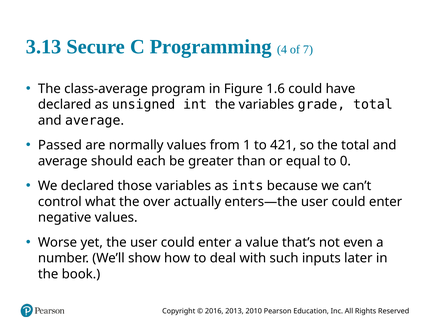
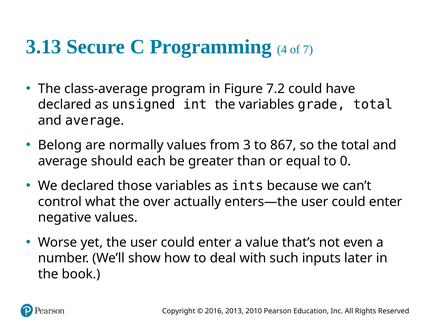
1.6: 1.6 -> 7.2 (276, 89)
Passed: Passed -> Belong (60, 145)
1: 1 -> 3 (247, 145)
421: 421 -> 867 (283, 145)
